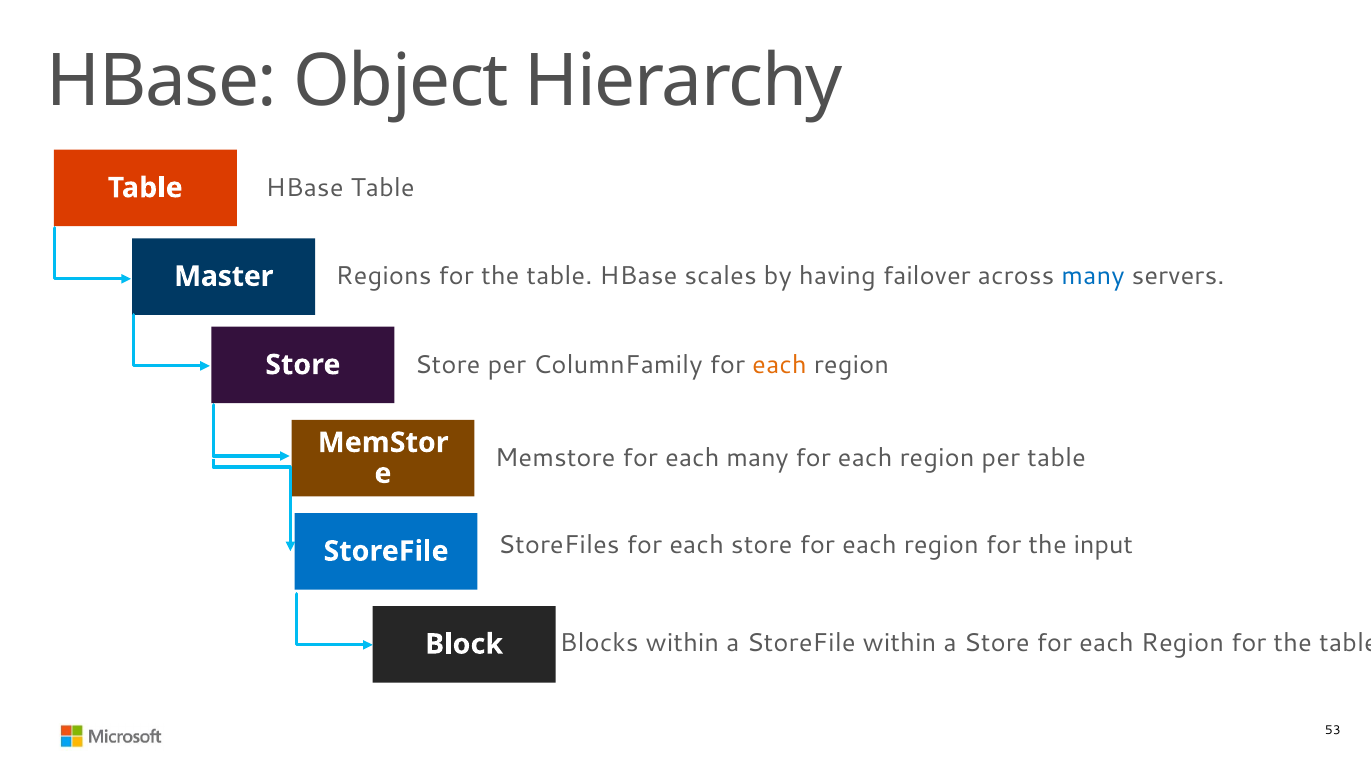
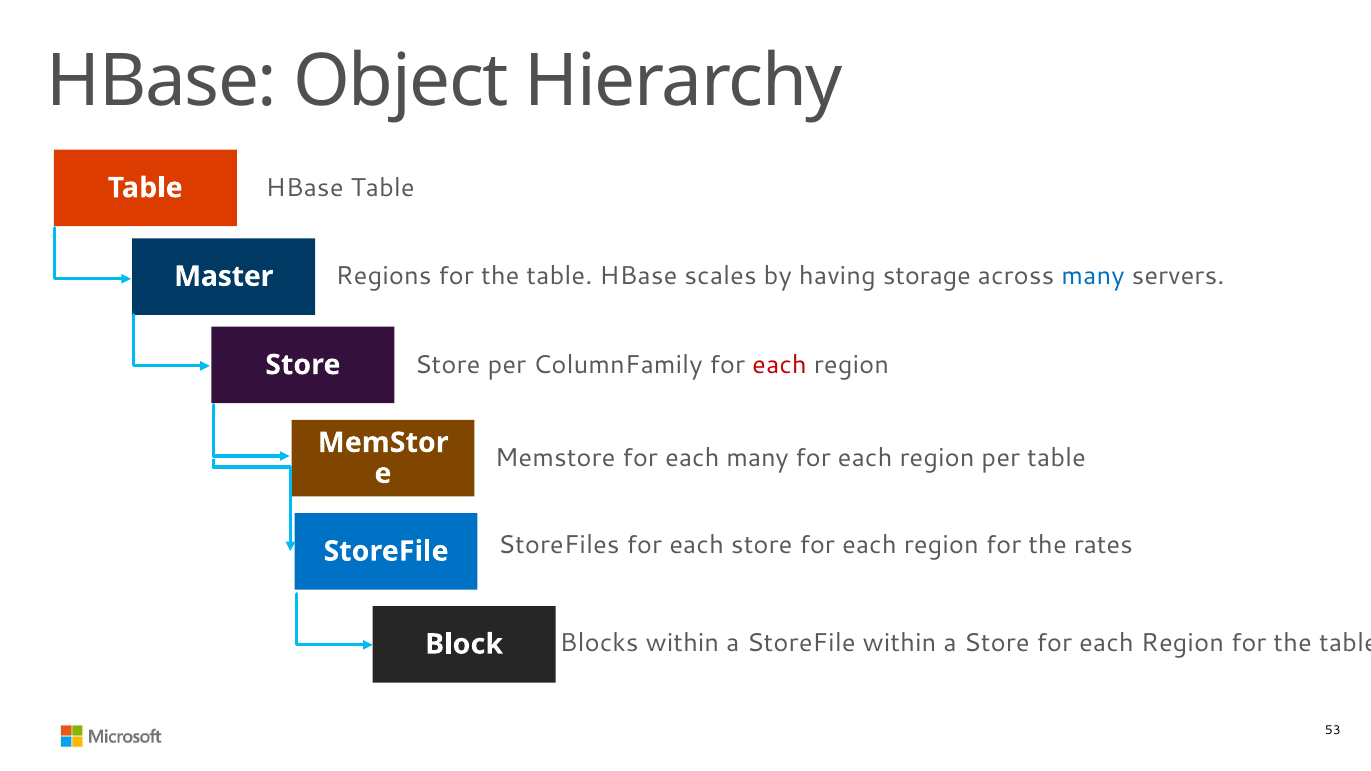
failover: failover -> storage (927, 277)
each colour: orange -> red (780, 365)
input: input -> rates (1103, 545)
